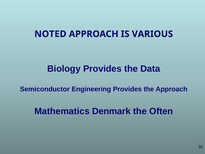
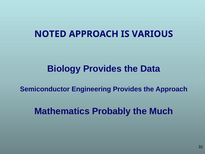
Denmark: Denmark -> Probably (111, 111)
Often: Often -> Much (161, 111)
